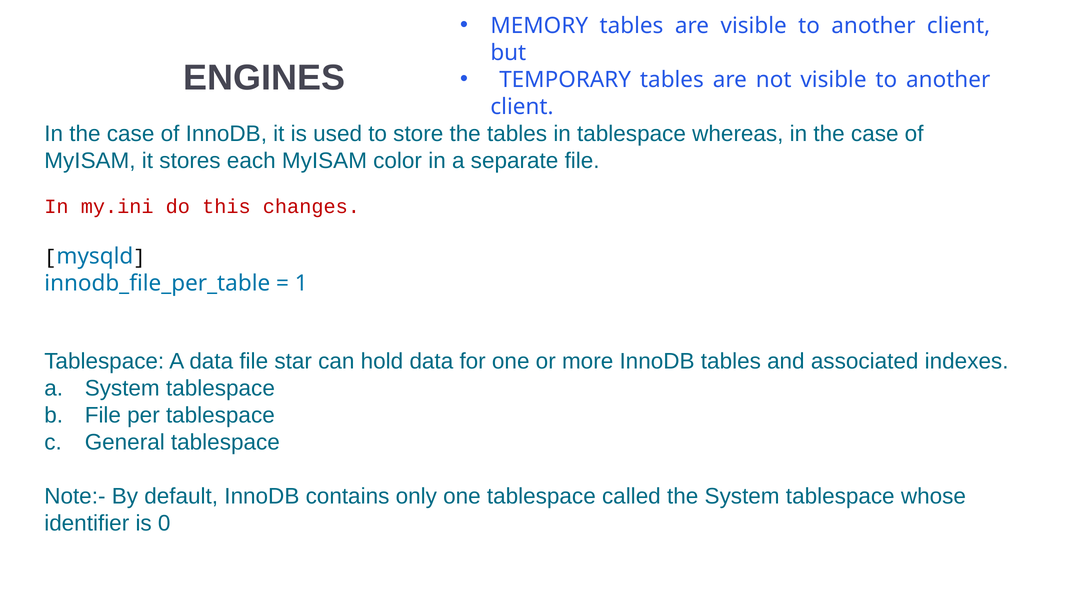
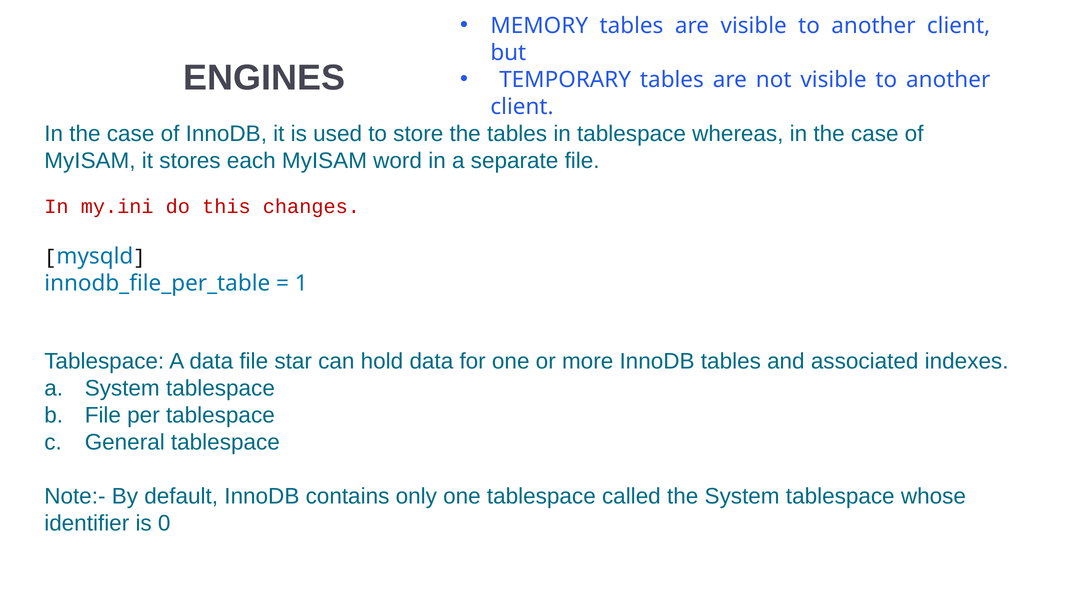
color: color -> word (398, 161)
